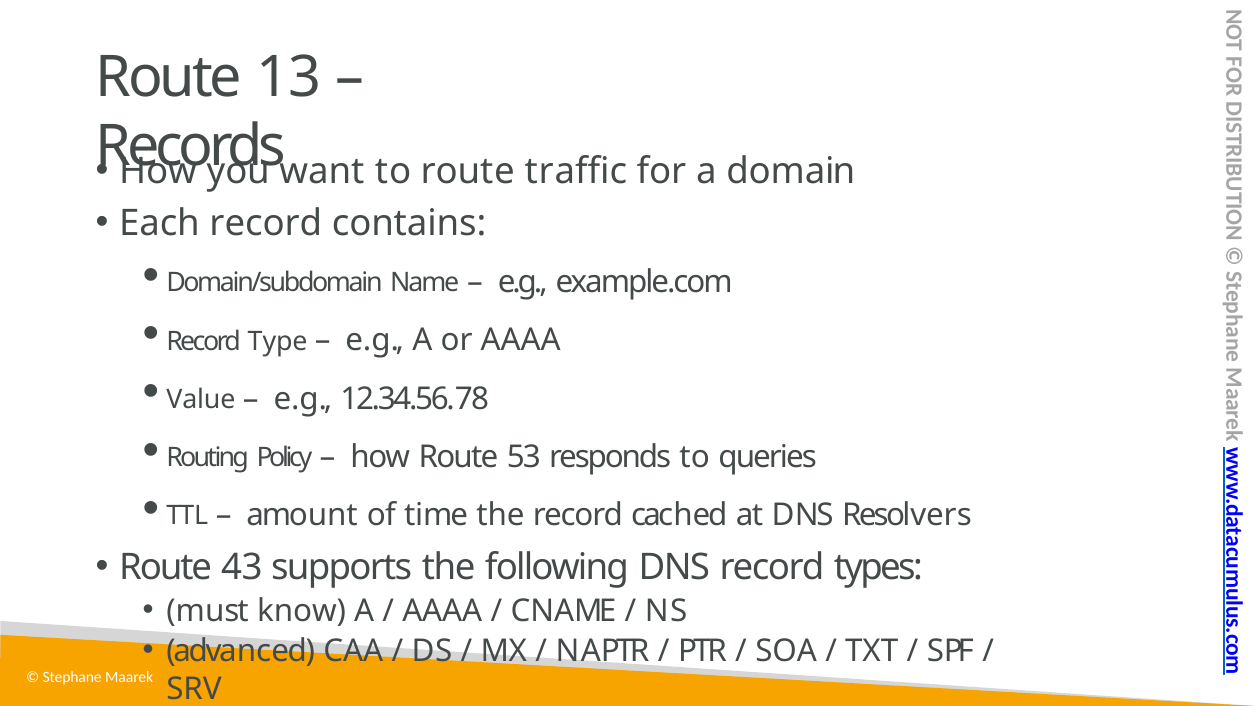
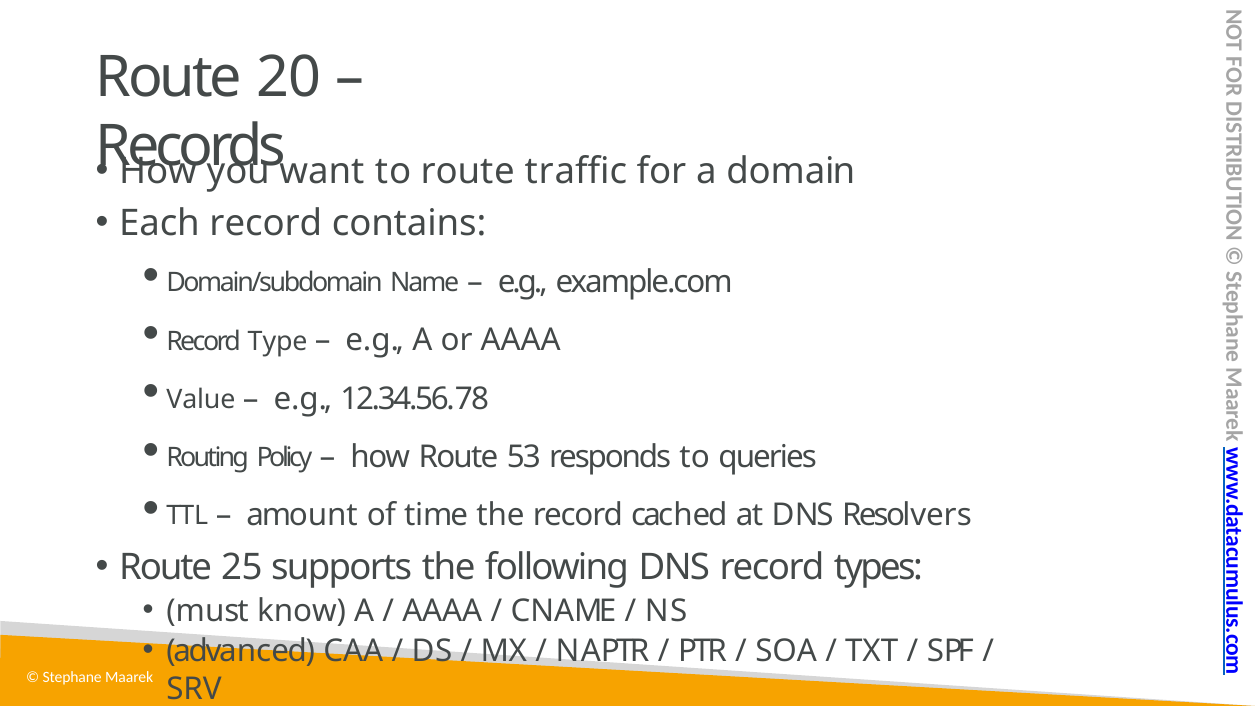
13: 13 -> 20 (289, 78)
43: 43 -> 25 (242, 567)
